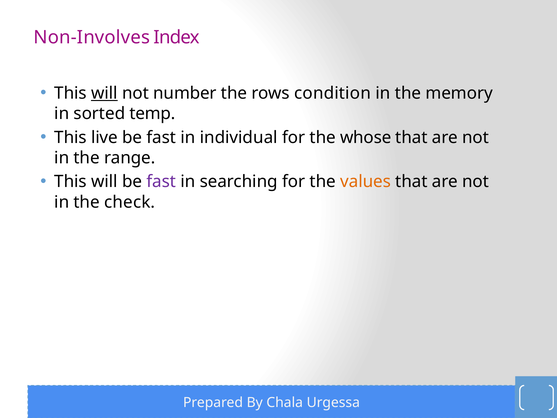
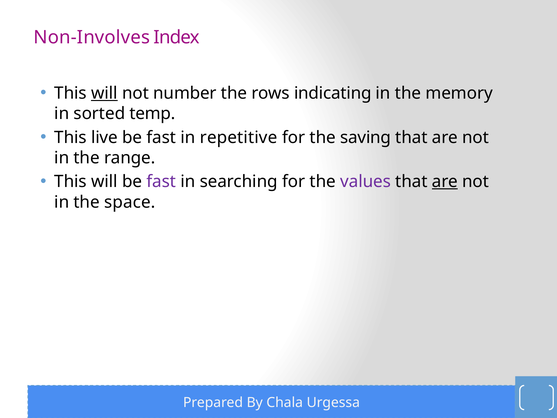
condition: condition -> indicating (333, 93)
individual: individual -> repetitive (239, 137)
whose: whose -> saving (366, 137)
values colour: orange -> purple (366, 182)
are underline: none -> present (445, 182)
check: check -> space (130, 202)
